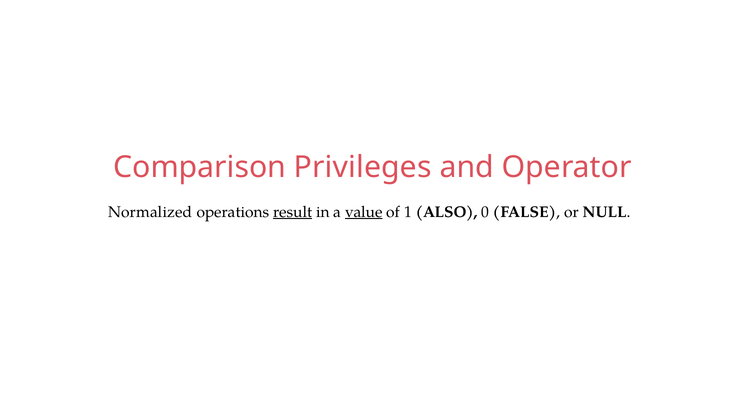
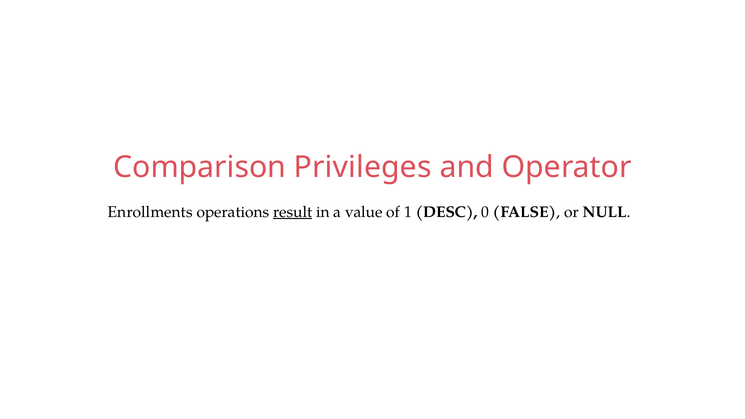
Normalized: Normalized -> Enrollments (150, 212)
value underline: present -> none (364, 212)
ALSO: ALSO -> DESC (447, 212)
